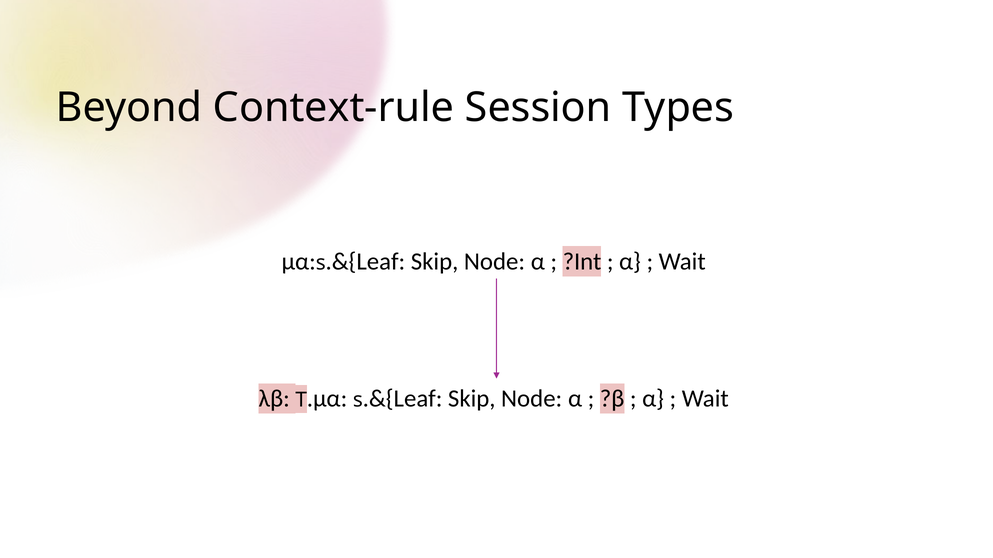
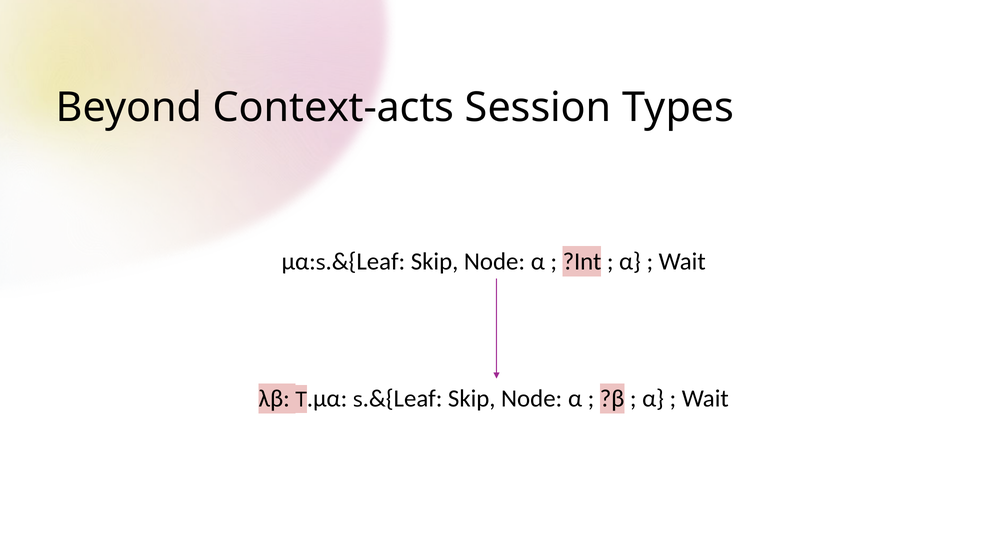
Context-rule: Context-rule -> Context-acts (334, 108)
